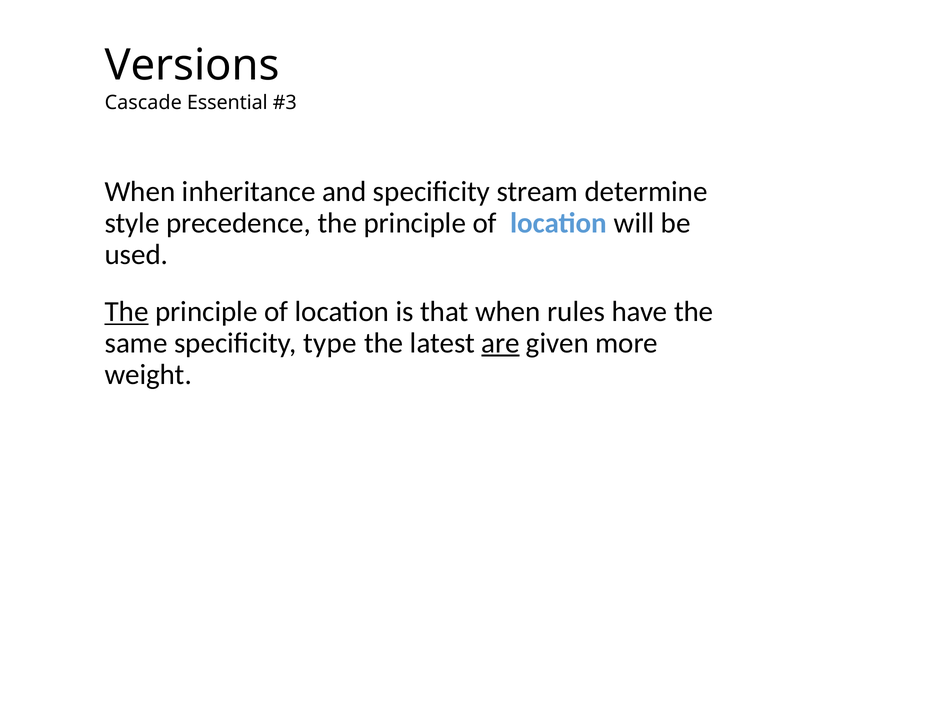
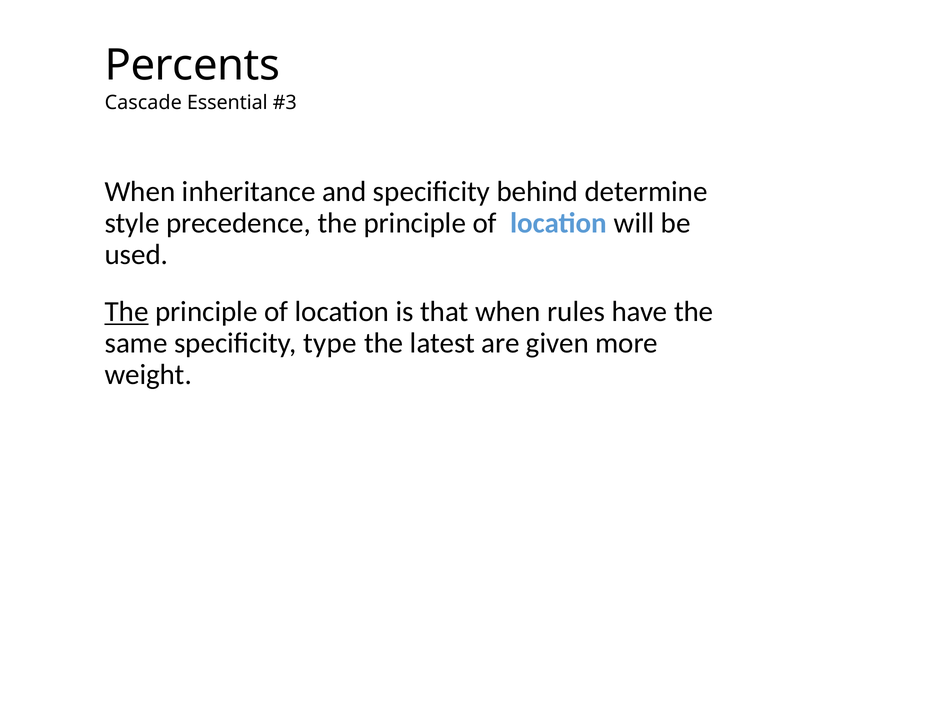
Versions: Versions -> Percents (192, 66)
stream: stream -> behind (537, 192)
are underline: present -> none (500, 343)
